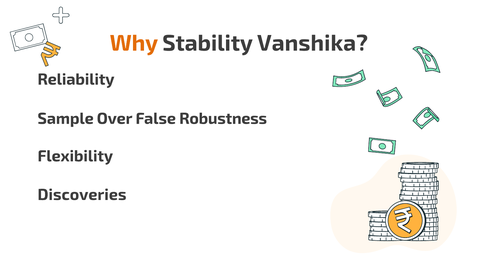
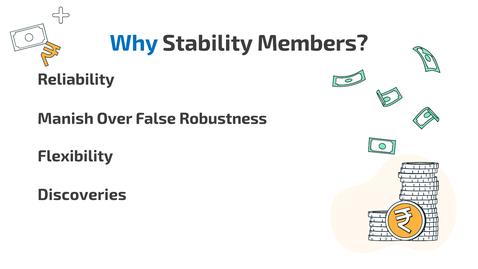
Why colour: orange -> blue (134, 43)
Vanshika: Vanshika -> Members (313, 43)
Sample: Sample -> Manish (66, 119)
